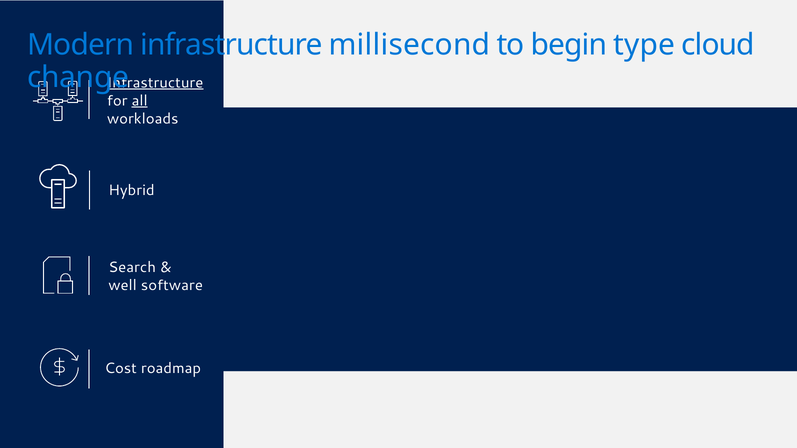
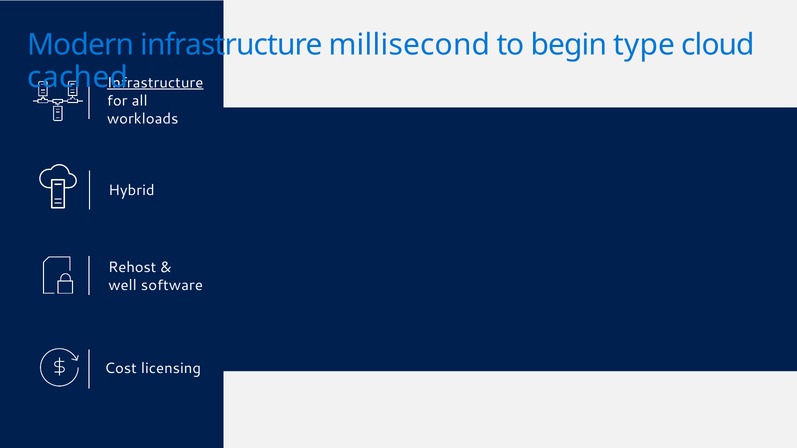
change: change -> cached (78, 77)
all underline: present -> none (140, 101)
Search: Search -> Rehost (132, 267)
roadmap: roadmap -> licensing (171, 369)
